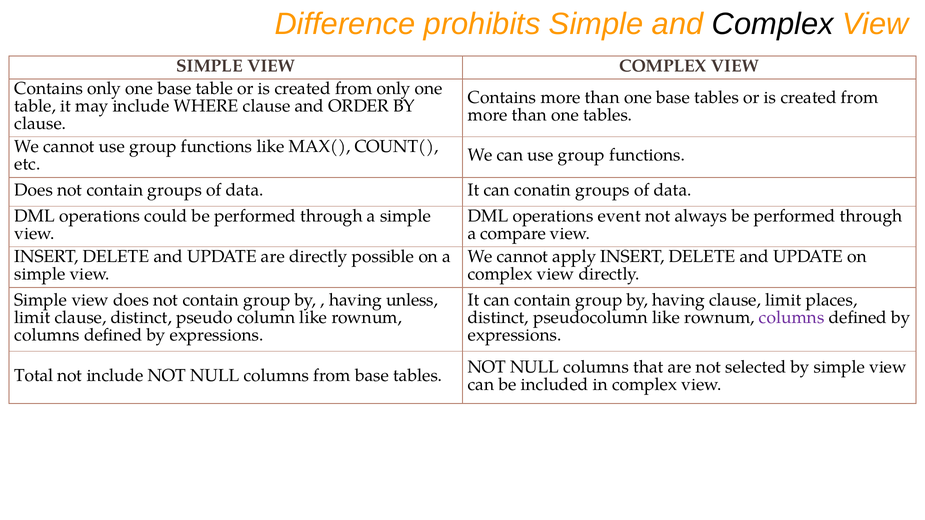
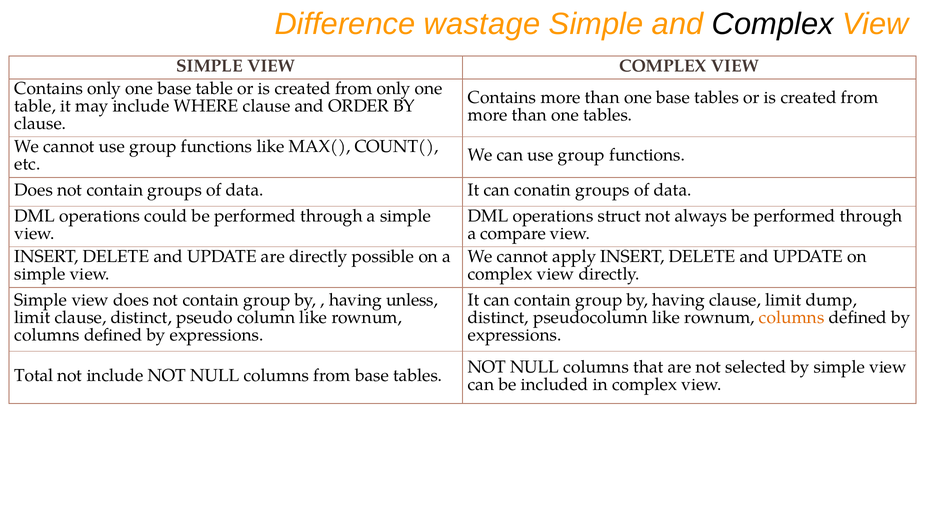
prohibits: prohibits -> wastage (482, 24)
event: event -> struct (619, 216)
places: places -> dump (831, 300)
columns colour: purple -> orange (792, 318)
